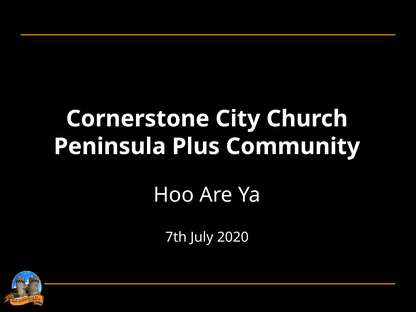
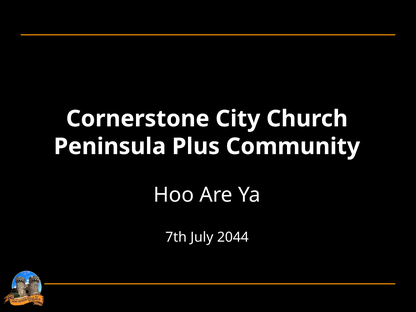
2020: 2020 -> 2044 (233, 237)
